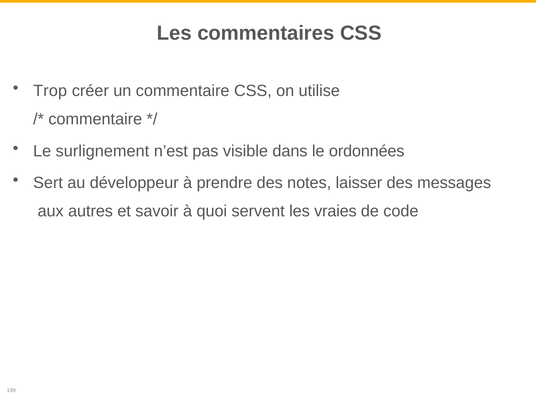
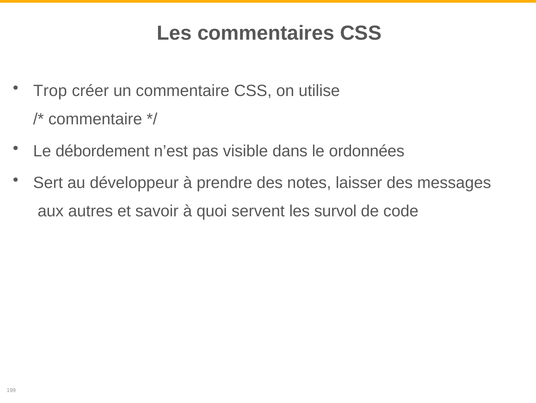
surlignement: surlignement -> débordement (103, 151)
vraies: vraies -> survol (335, 211)
